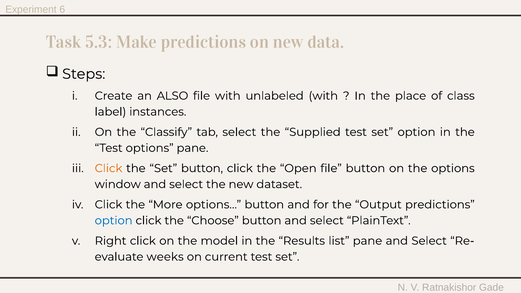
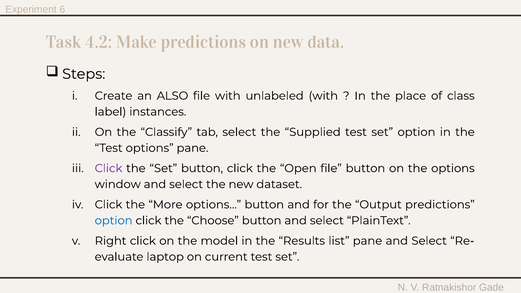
5.3: 5.3 -> 4.2 (99, 42)
Click colour: orange -> purple (109, 168)
weeks: weeks -> laptop (165, 257)
